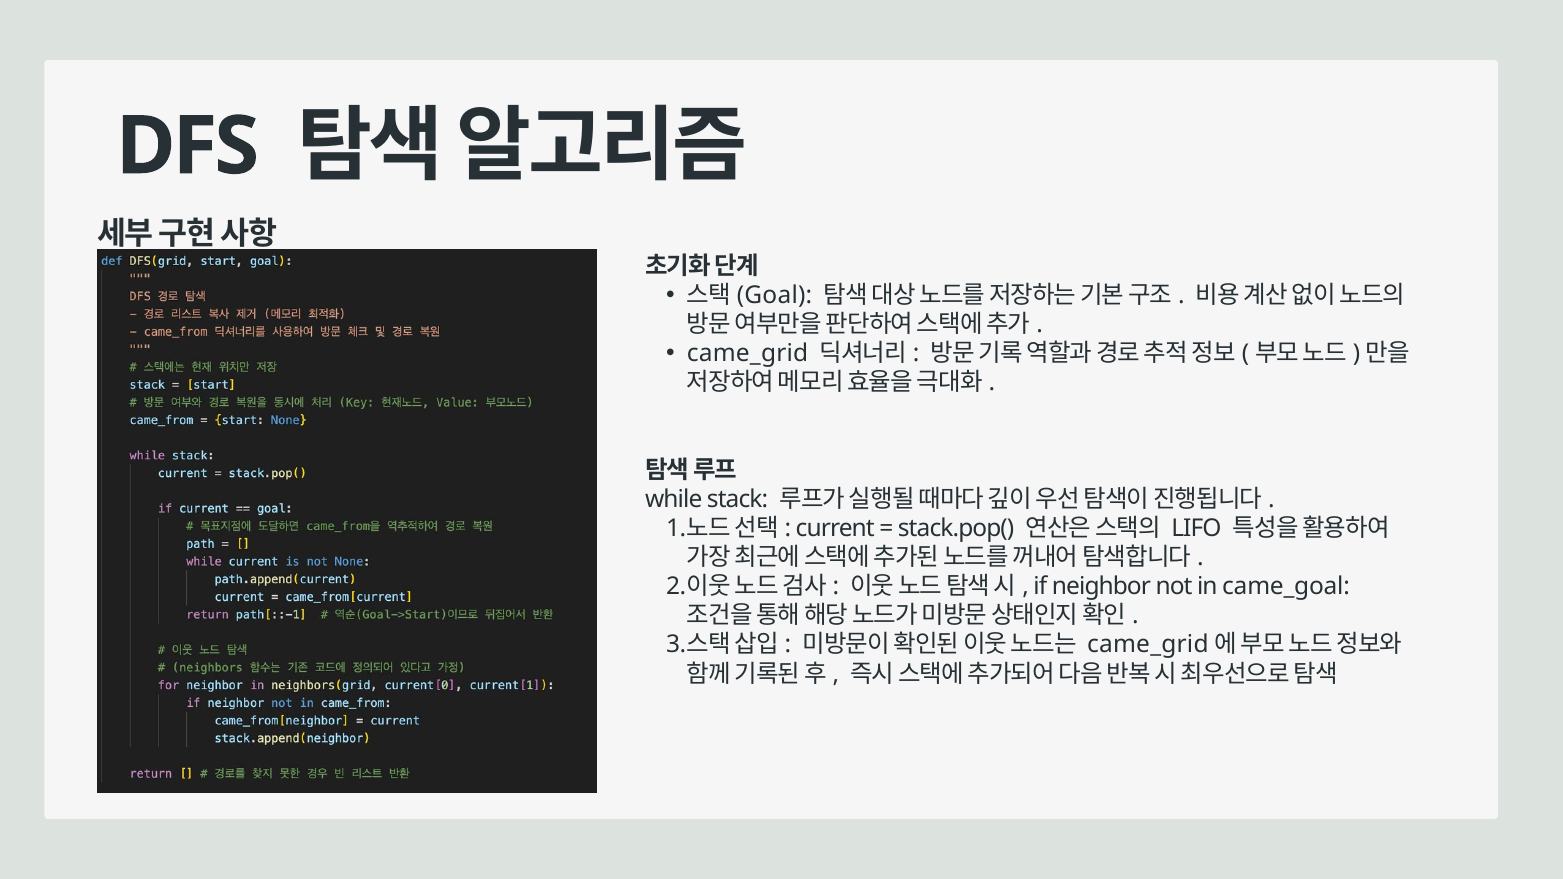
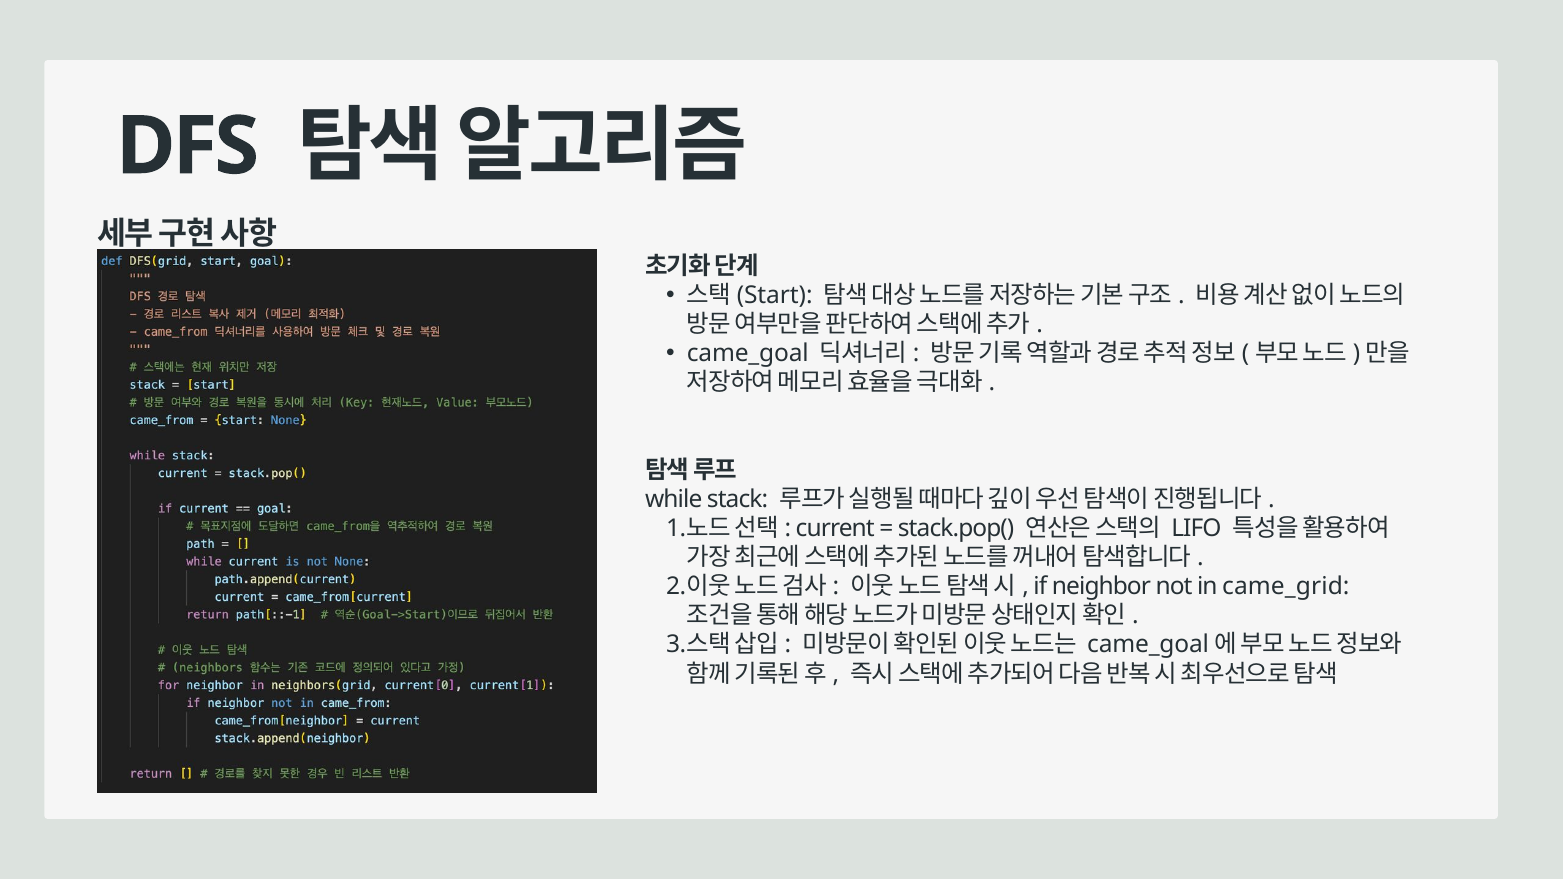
Goal: Goal -> Start (775, 295)
came_grid: came_grid -> came_goal (748, 354)
came_goal: came_goal -> came_grid (1286, 587)
came_grid: came_grid -> came_goal (1148, 645)
